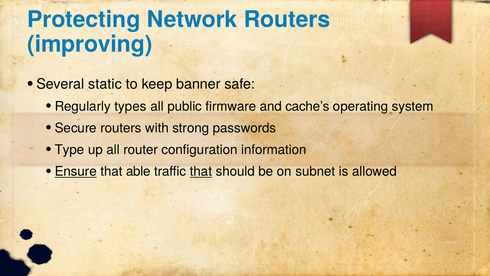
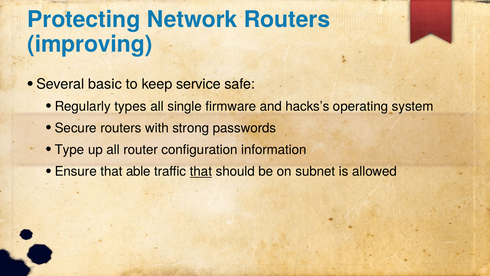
static: static -> basic (105, 84)
banner: banner -> service (198, 84)
public: public -> single (185, 106)
cache’s: cache’s -> hacks’s (307, 106)
Ensure underline: present -> none (76, 171)
